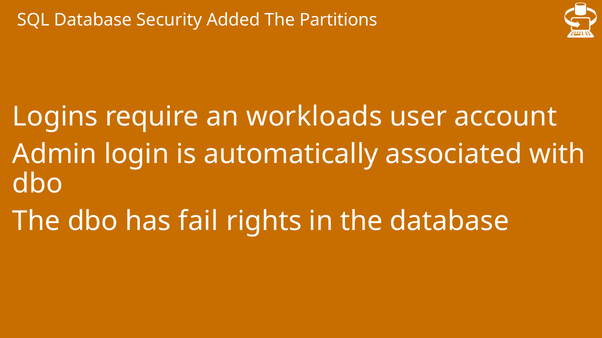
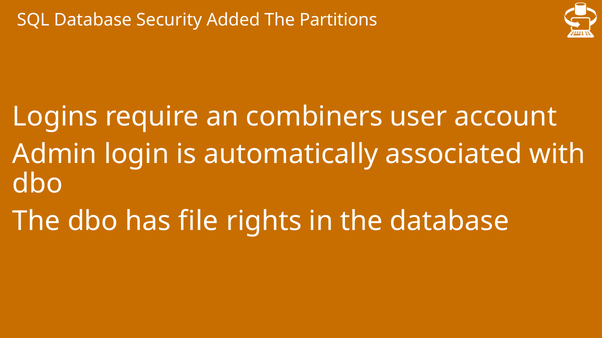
workloads: workloads -> combiners (314, 117)
fail: fail -> file (198, 221)
